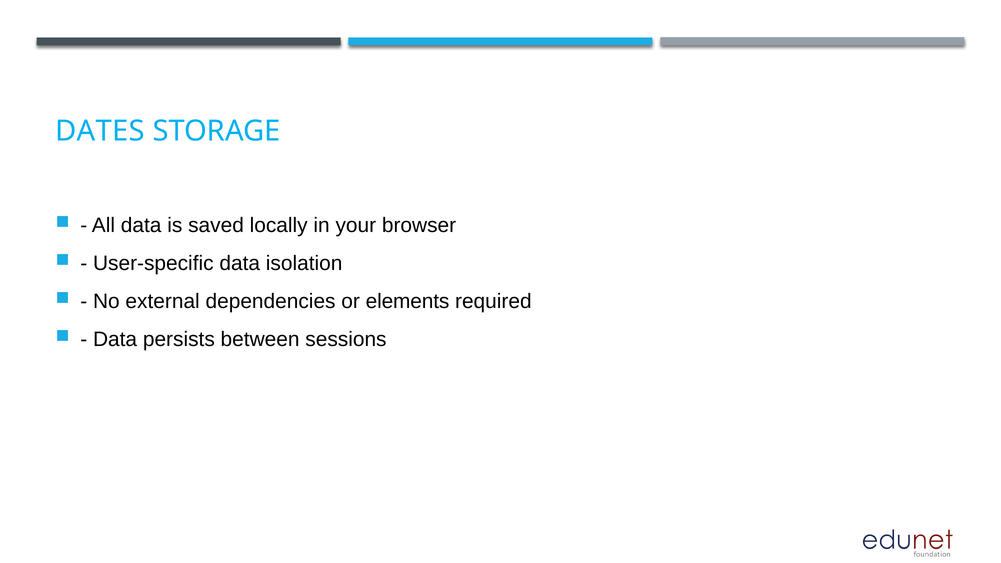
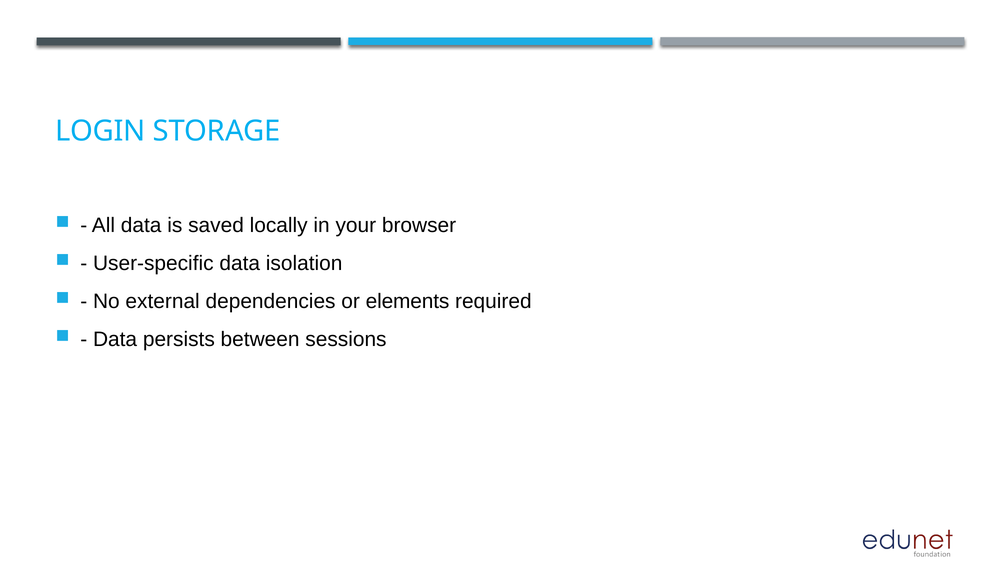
DATES: DATES -> LOGIN (100, 131)
